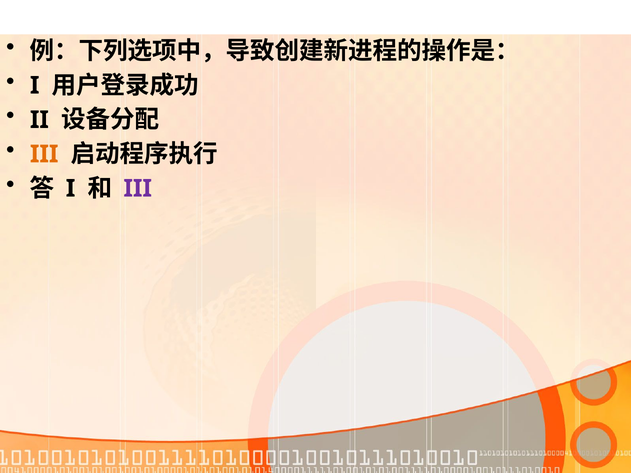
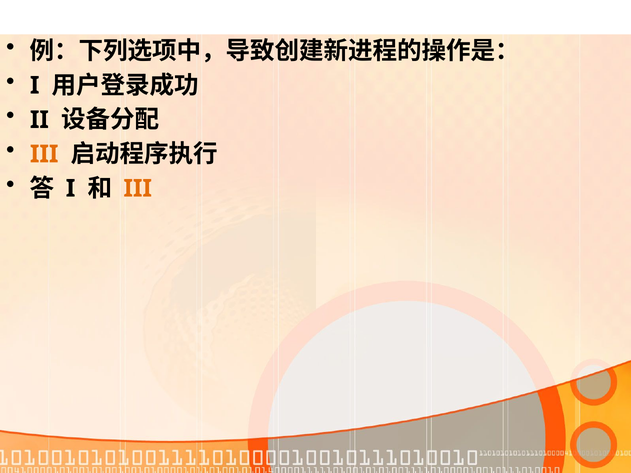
III colour: purple -> orange (138, 189)
